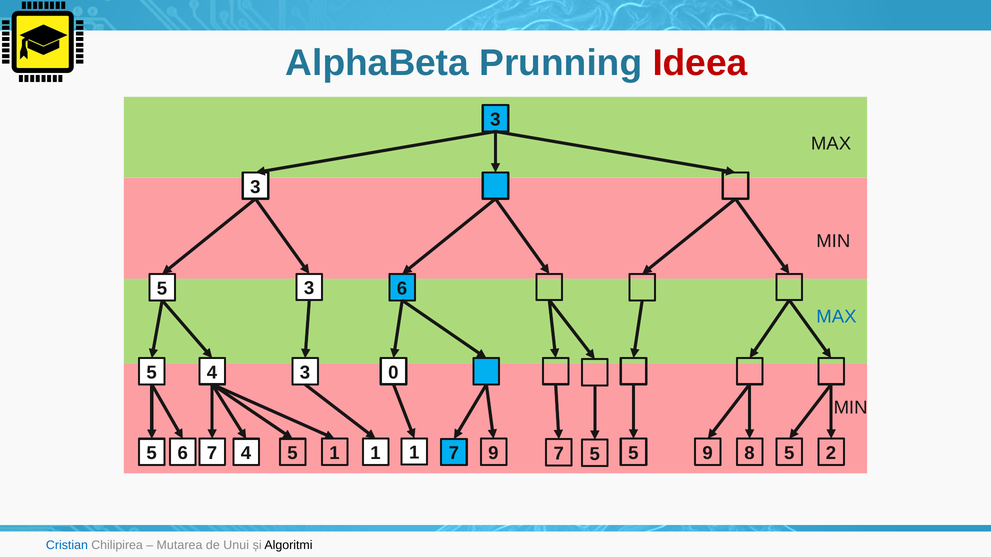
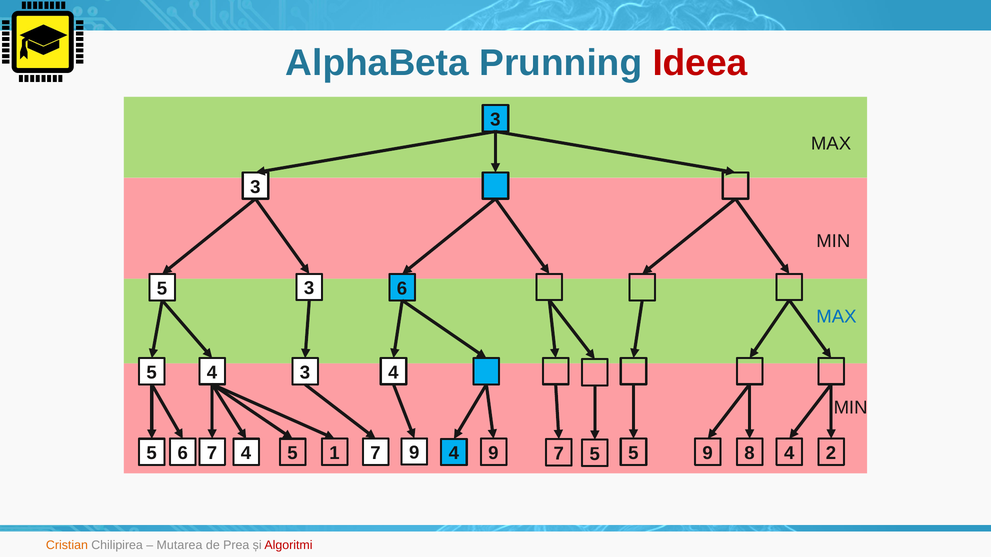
4 0: 0 -> 4 (393, 373)
7 1: 1 -> 7 (375, 453)
1 1: 1 -> 9 (414, 453)
5 7: 7 -> 4 (454, 454)
9 5: 5 -> 4 (789, 453)
Cristian colour: blue -> orange (67, 545)
Unui: Unui -> Prea (236, 545)
Algoritmi colour: black -> red (288, 545)
